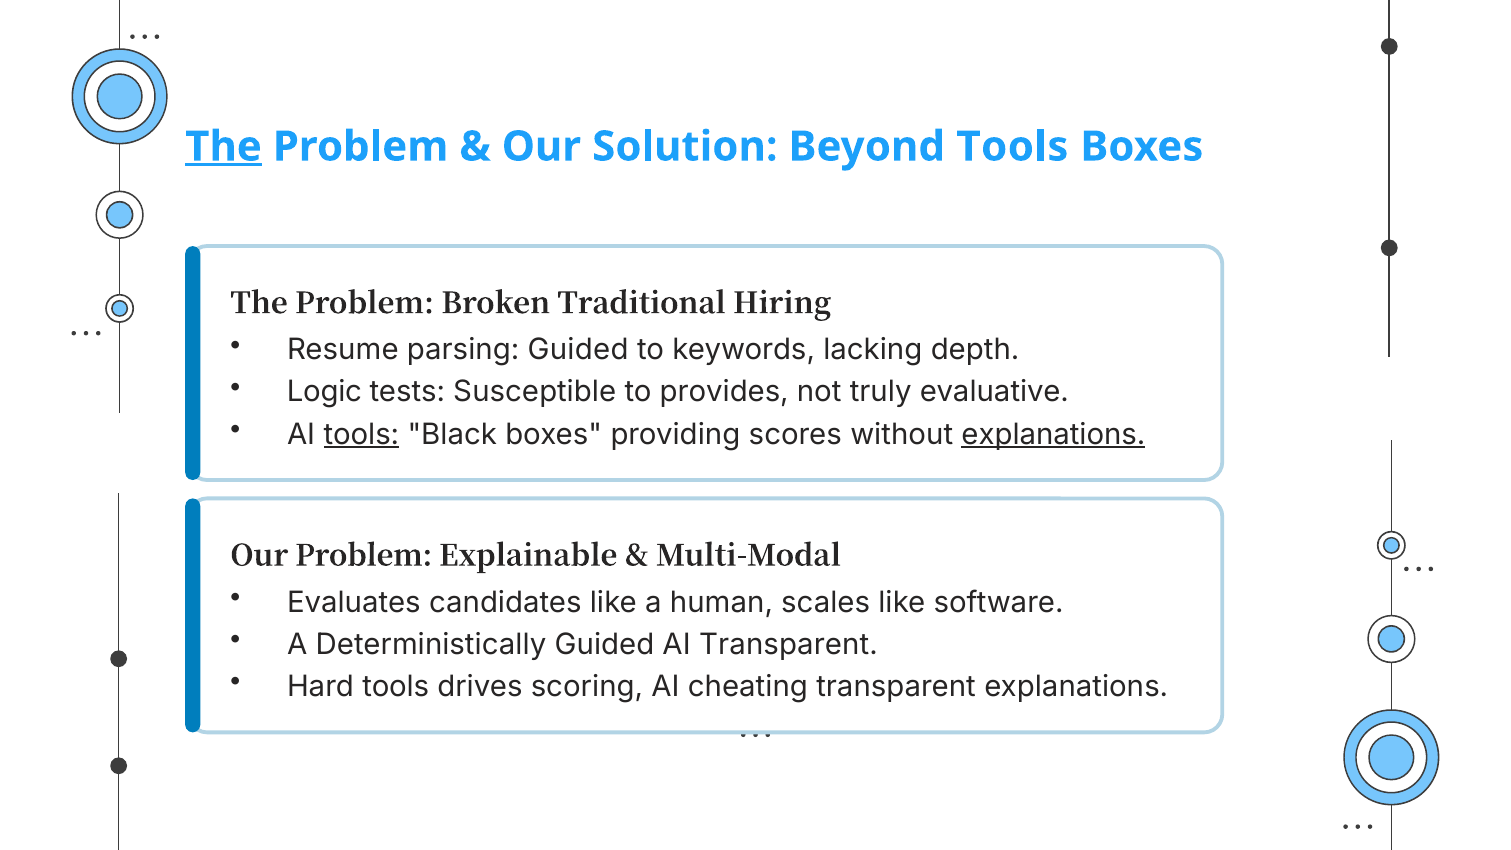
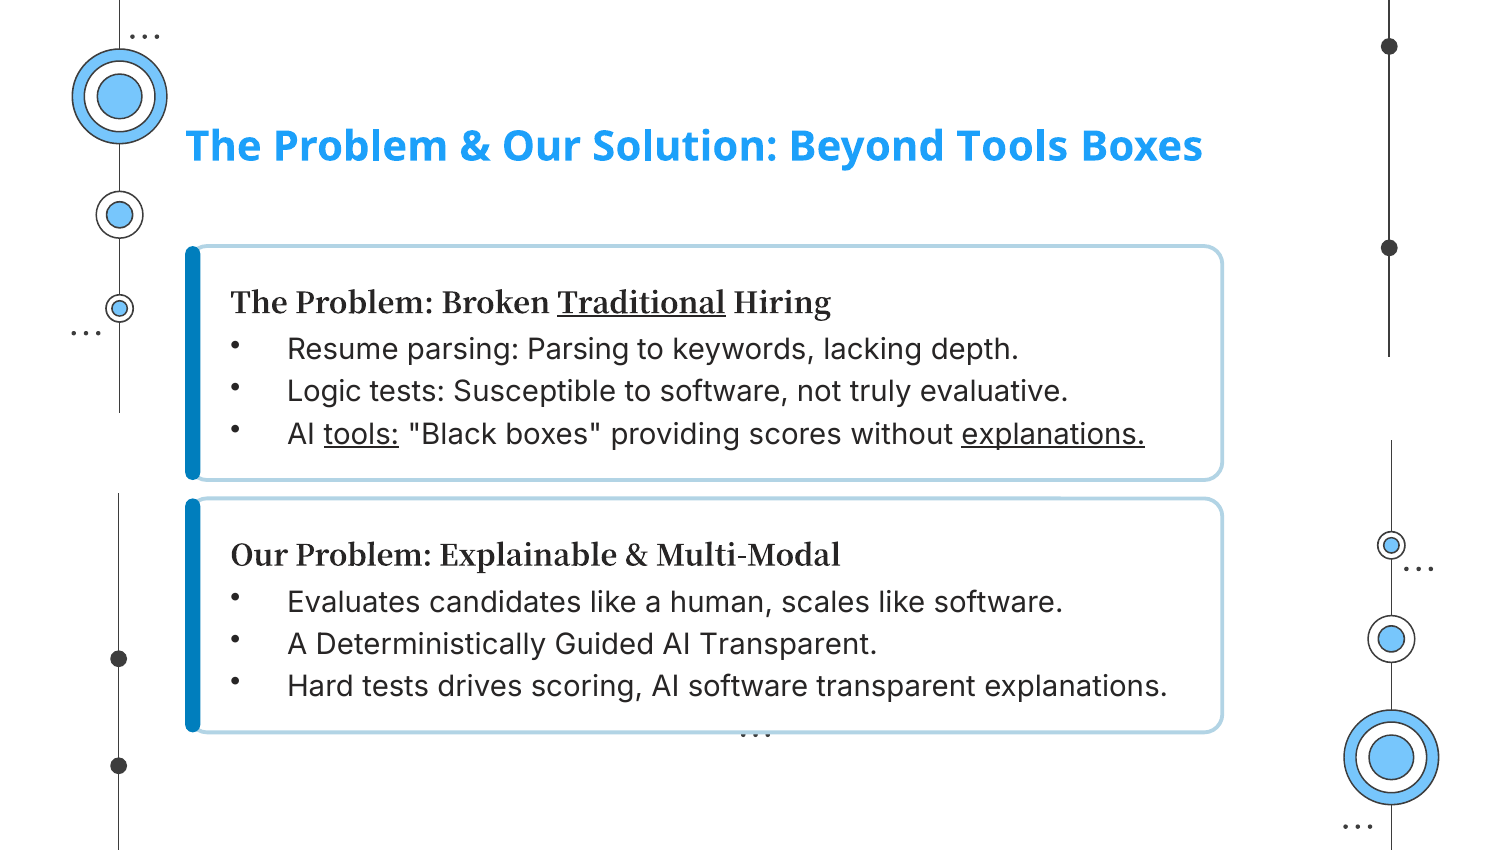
The underline: present -> none (224, 147)
Traditional underline: none -> present (642, 304)
parsing Guided: Guided -> Parsing (578, 350)
to provides: provides -> software (724, 392)
Hard tools: tools -> tests (396, 687)
AI cheating: cheating -> software (748, 687)
